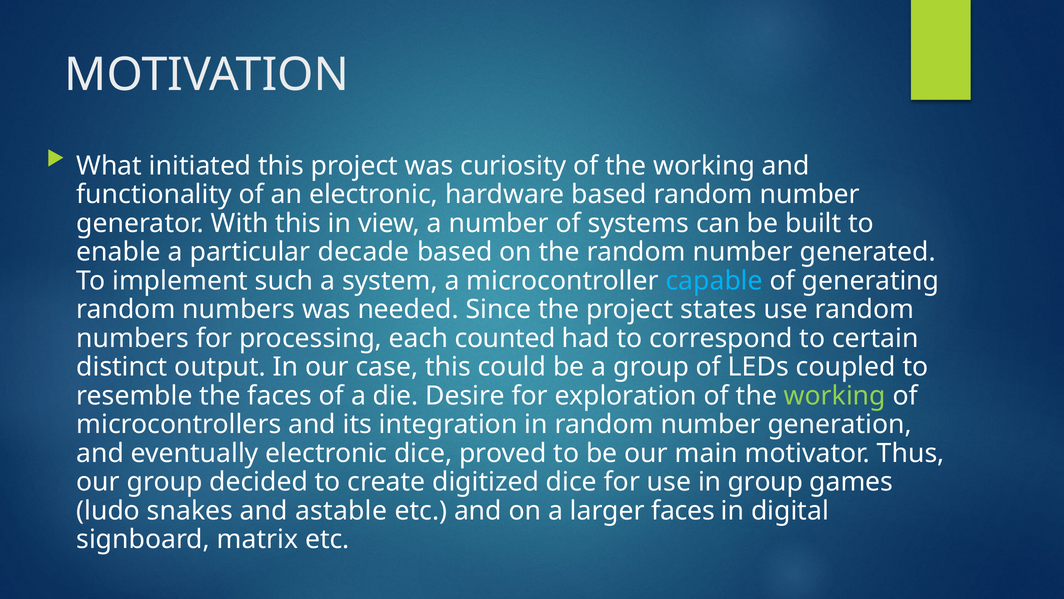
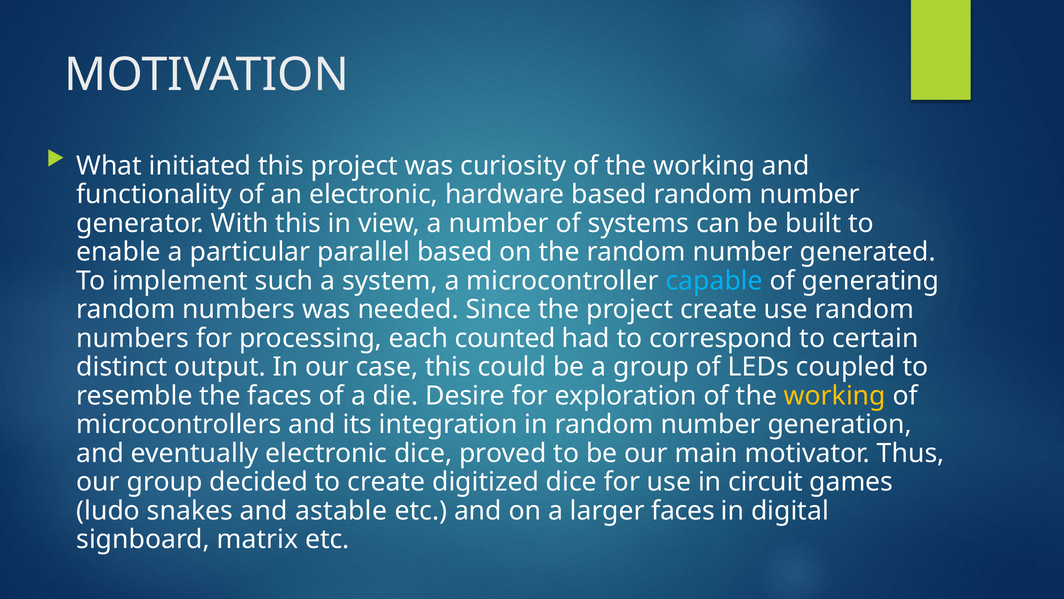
decade: decade -> parallel (364, 252)
project states: states -> create (719, 309)
working colour: light green -> yellow (835, 395)
in group: group -> circuit (765, 482)
